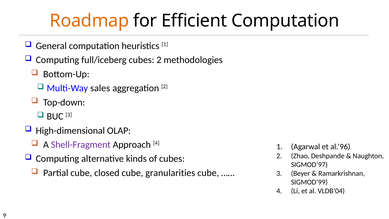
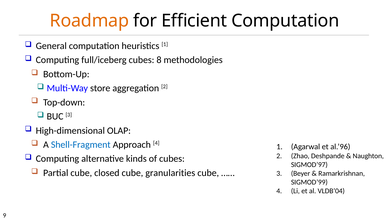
cubes 2: 2 -> 8 (159, 60)
sales: sales -> store (100, 88)
Shell-Fragment colour: purple -> blue (81, 145)
